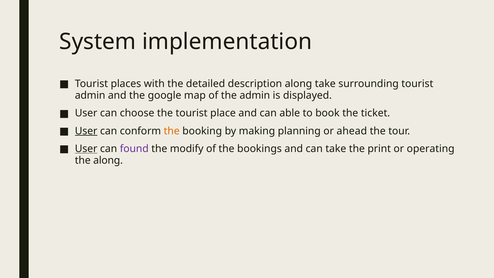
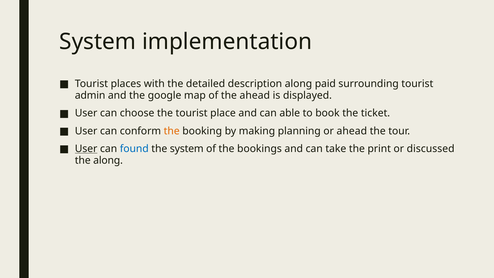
along take: take -> paid (325, 84)
the admin: admin -> ahead (255, 95)
User underline: present -> none (86, 131)
found colour: purple -> blue (134, 149)
the modify: modify -> system (187, 149)
operating: operating -> discussed (431, 149)
